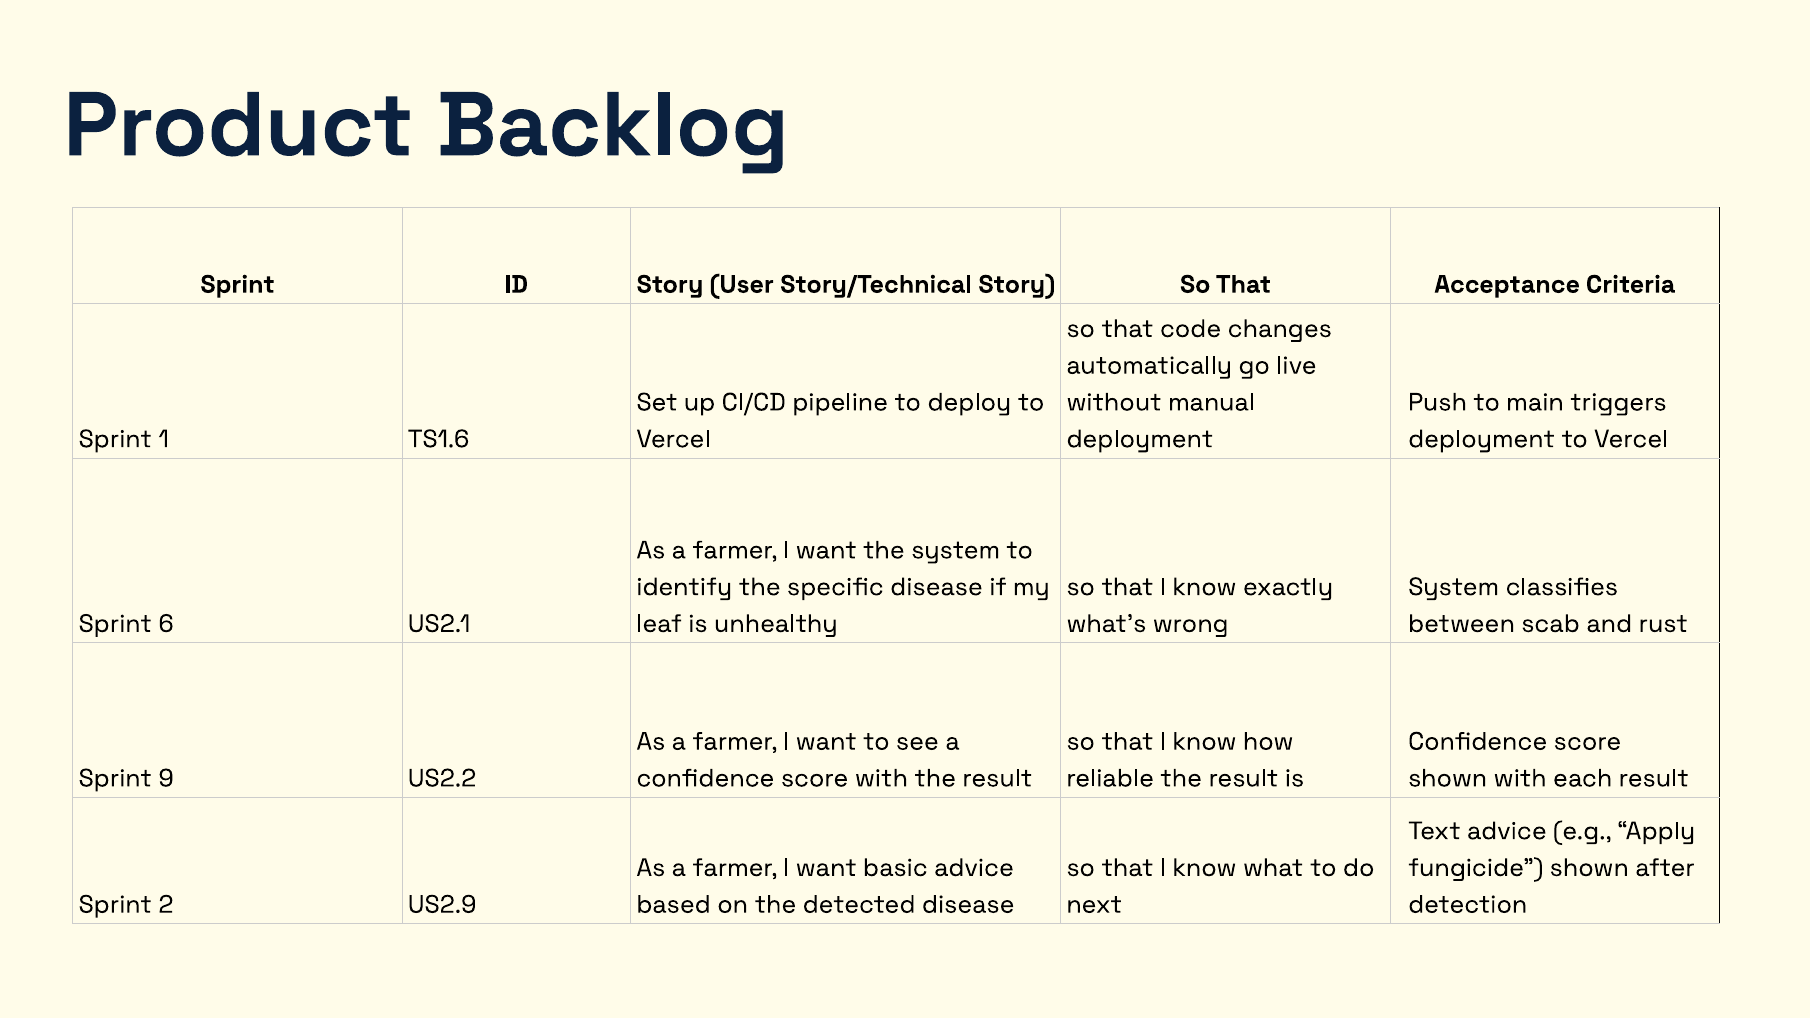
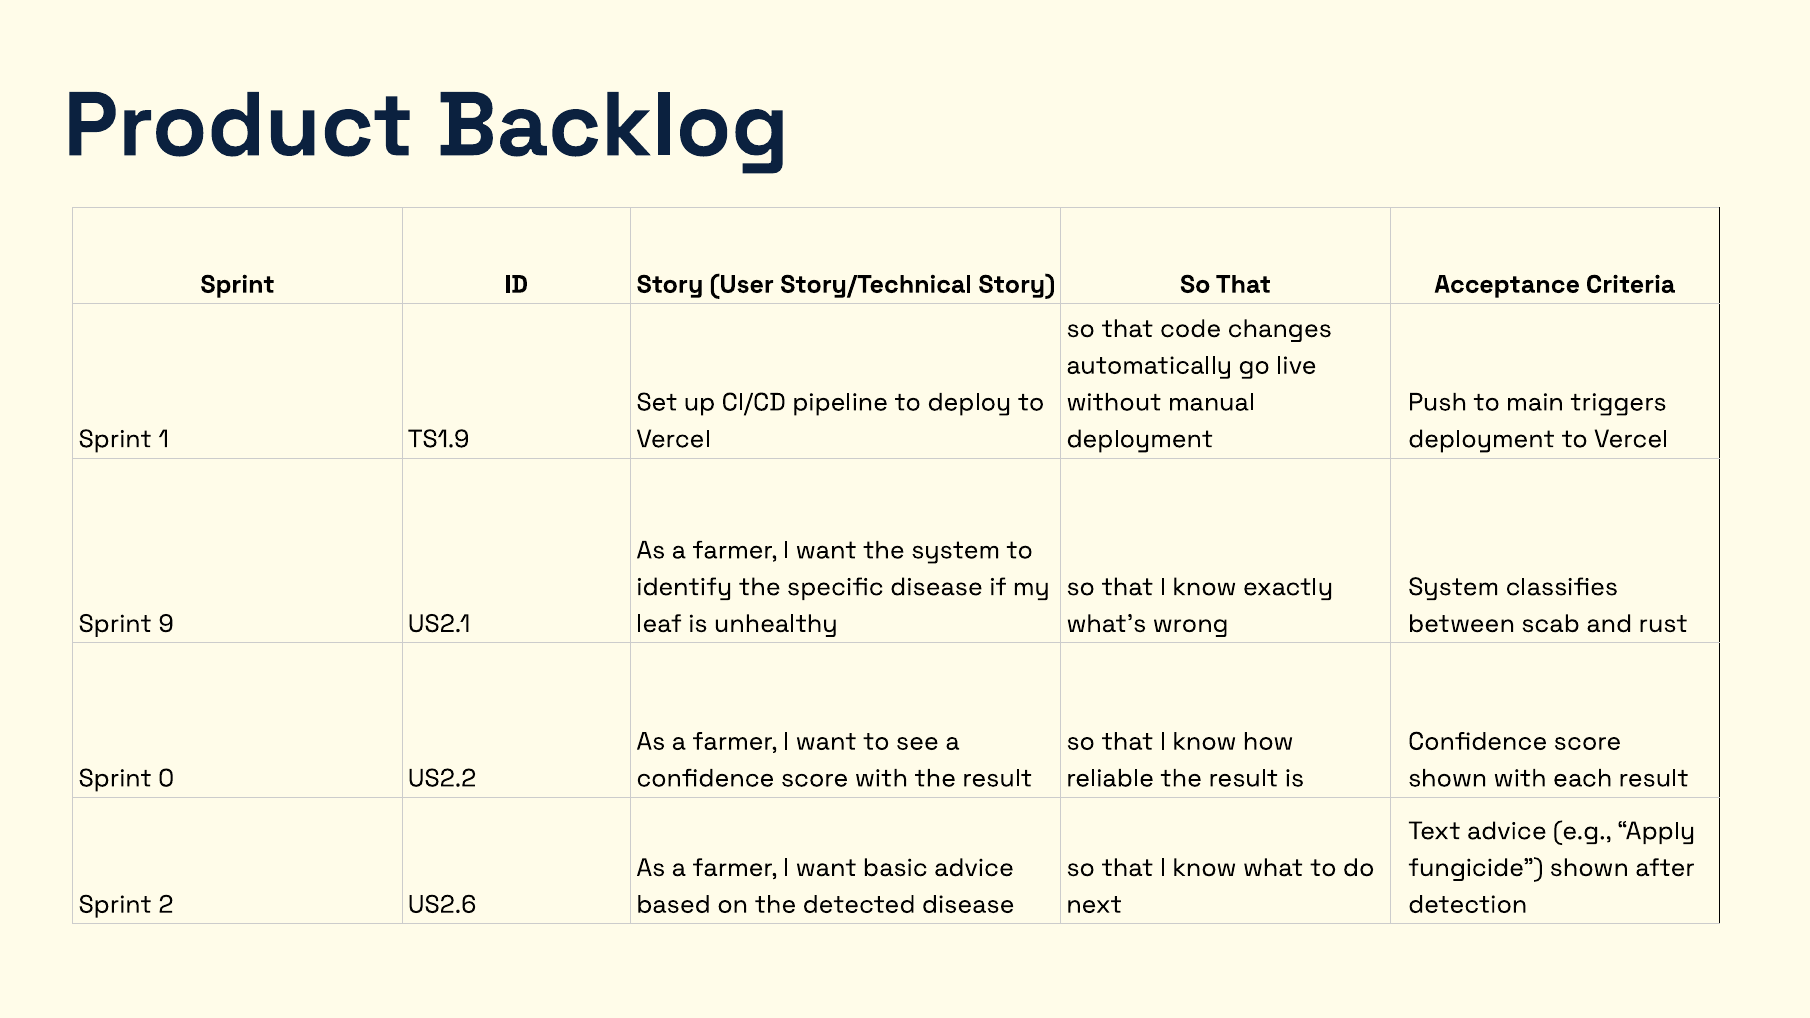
TS1.6: TS1.6 -> TS1.9 (439, 439)
6: 6 -> 9 (166, 624)
9: 9 -> 0 (166, 778)
US2.9: US2.9 -> US2.6 (442, 905)
